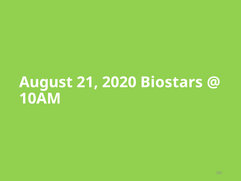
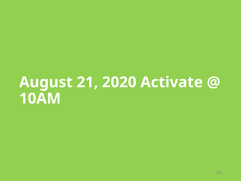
Biostars: Biostars -> Activate (172, 82)
